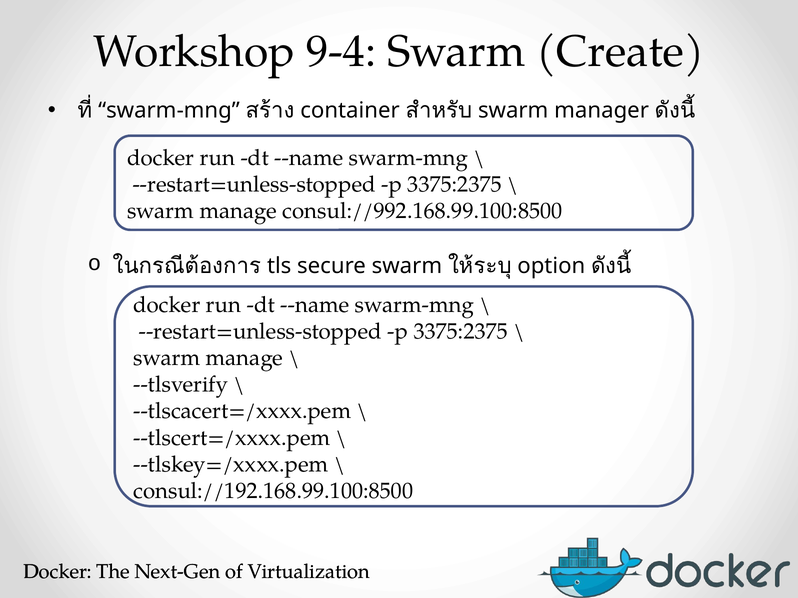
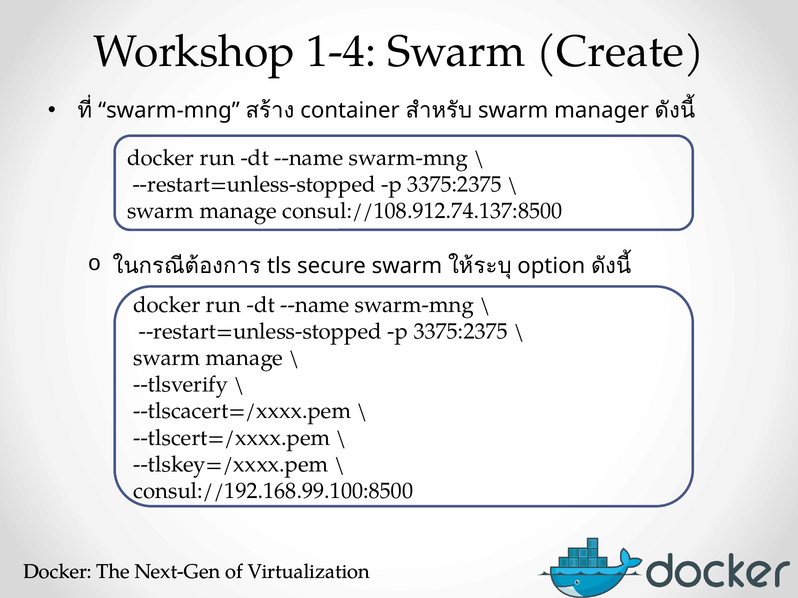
9-4: 9-4 -> 1-4 (341, 52)
consul://992.168.99.100:8500: consul://992.168.99.100:8500 -> consul://108.912.74.137:8500 (422, 211)
